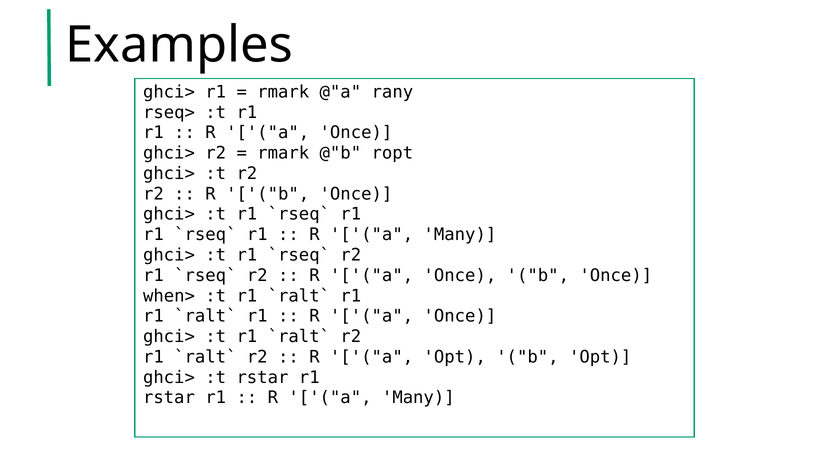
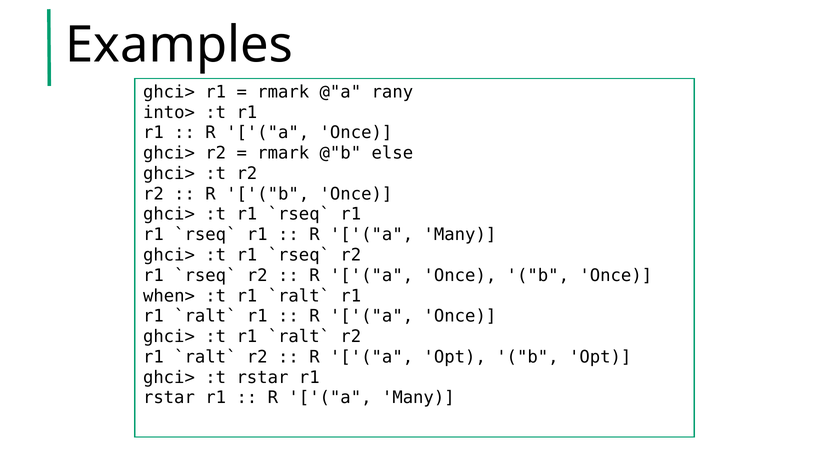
rseq>: rseq> -> into> (169, 112)
ropt: ropt -> else (392, 153)
